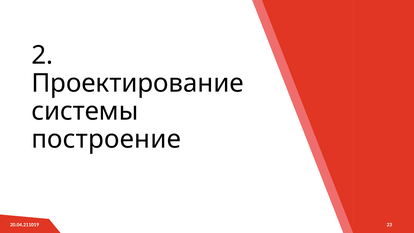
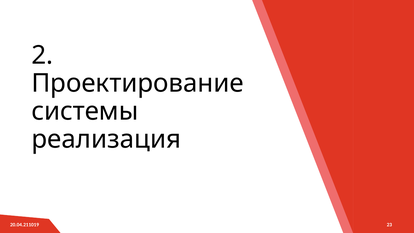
построение: построение -> реализация (106, 139)
